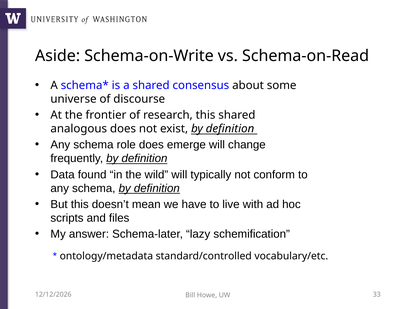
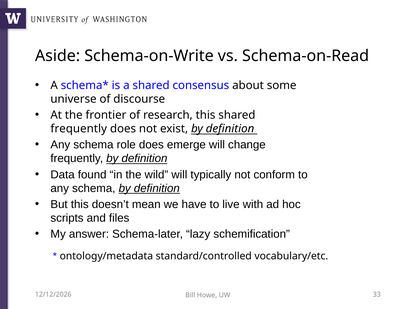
analogous: analogous -> frequently (79, 129)
